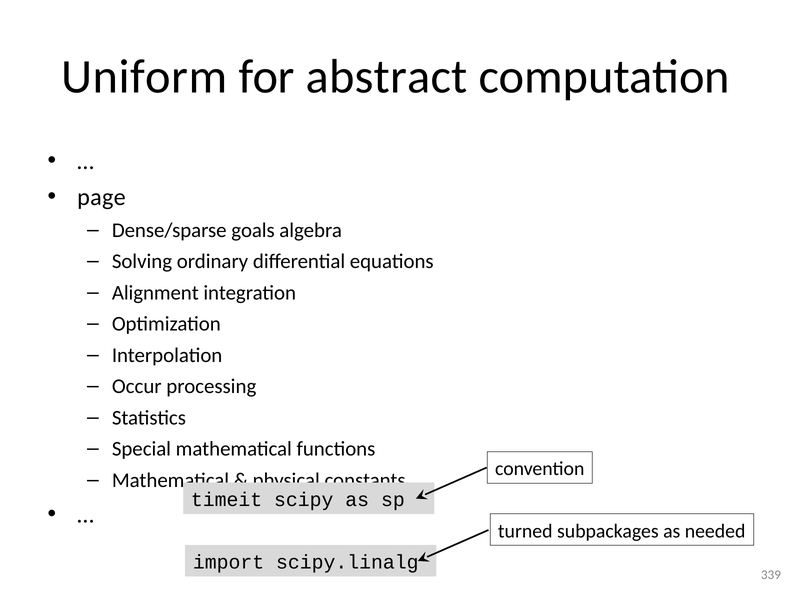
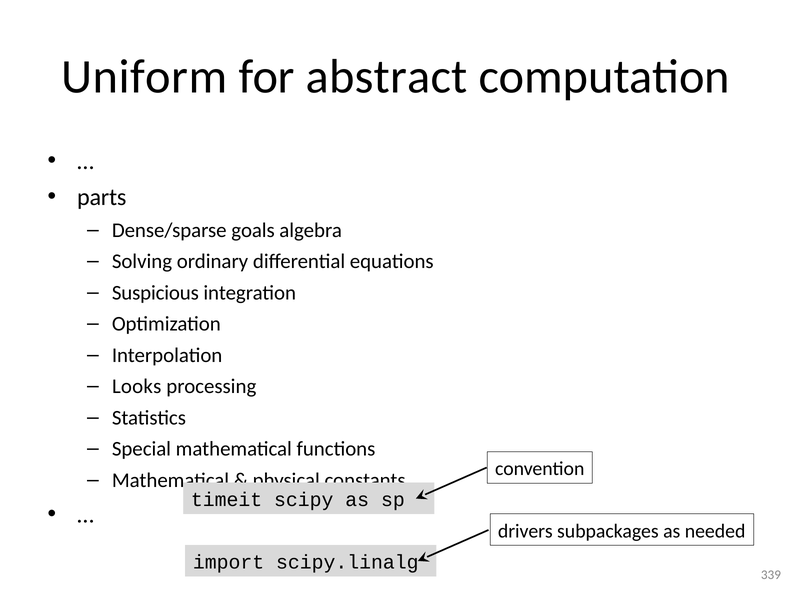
page: page -> parts (102, 197)
Alignment: Alignment -> Suspicious (155, 293)
Occur: Occur -> Looks (137, 387)
turned: turned -> drivers (525, 531)
